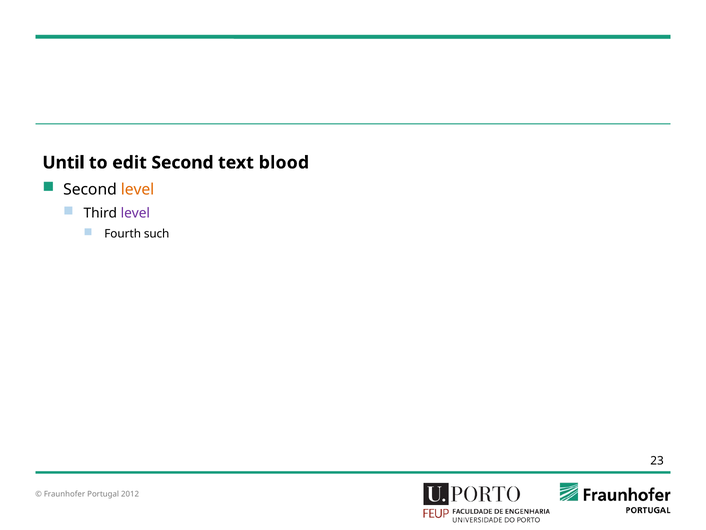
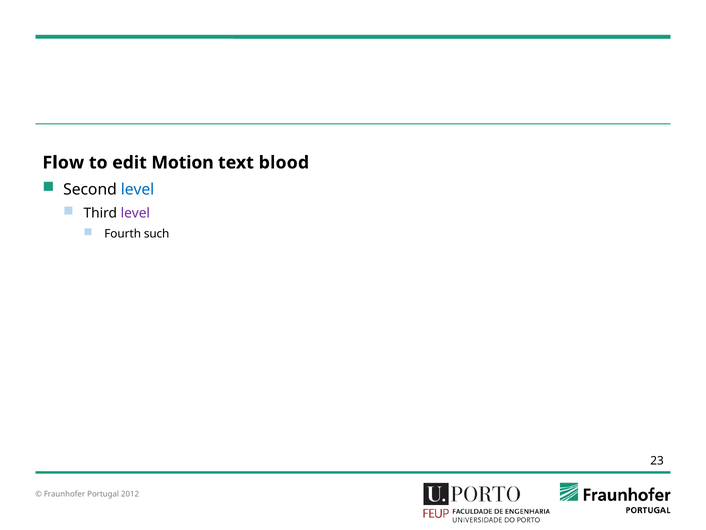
Until: Until -> Flow (63, 163)
edit Second: Second -> Motion (183, 163)
level colour: orange -> blue (138, 189)
